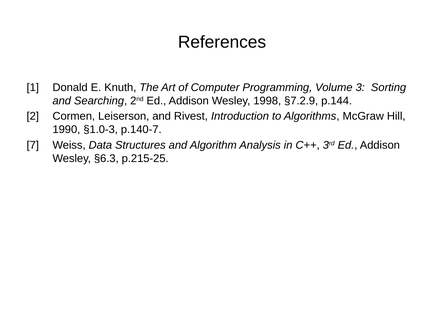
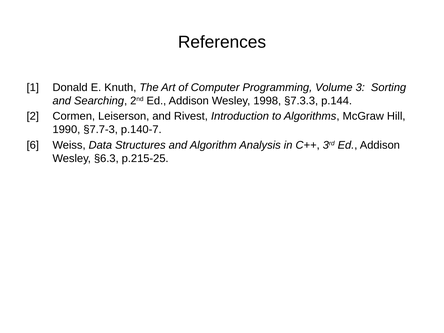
§7.2.9: §7.2.9 -> §7.3.3 (301, 101)
§1.0-3: §1.0-3 -> §7.7-3 (101, 130)
7: 7 -> 6 (33, 145)
